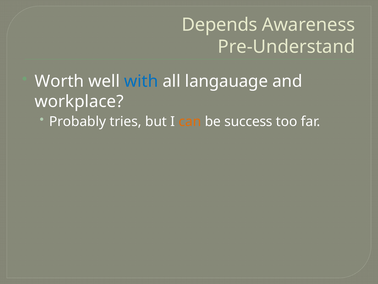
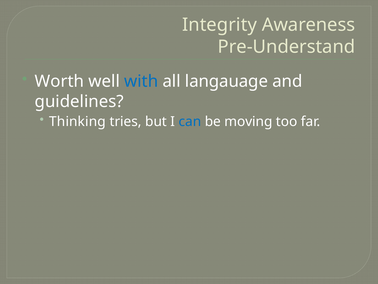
Depends: Depends -> Integrity (219, 25)
workplace: workplace -> guidelines (79, 101)
Probably: Probably -> Thinking (78, 121)
can colour: orange -> blue (190, 121)
success: success -> moving (248, 121)
